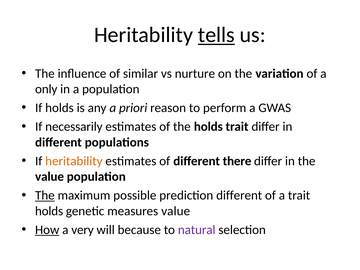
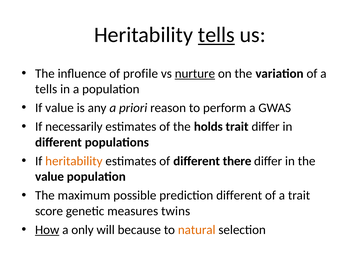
similar: similar -> profile (140, 74)
nurture underline: none -> present (195, 74)
only: only -> tells (46, 89)
If holds: holds -> value (59, 108)
The underline: present -> none (45, 195)
holds: holds -> score (49, 211)
measures value: value -> twins (176, 211)
very: very -> only (83, 230)
natural colour: purple -> orange (197, 230)
